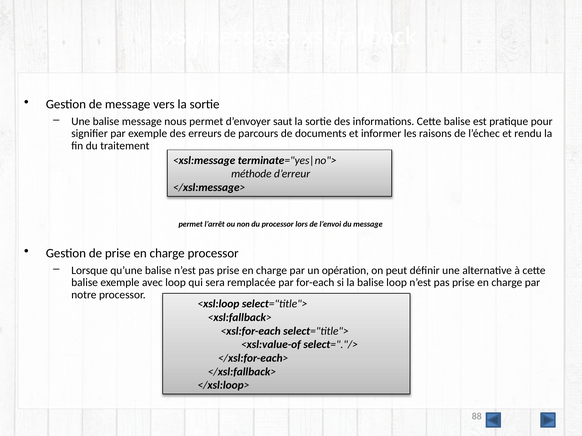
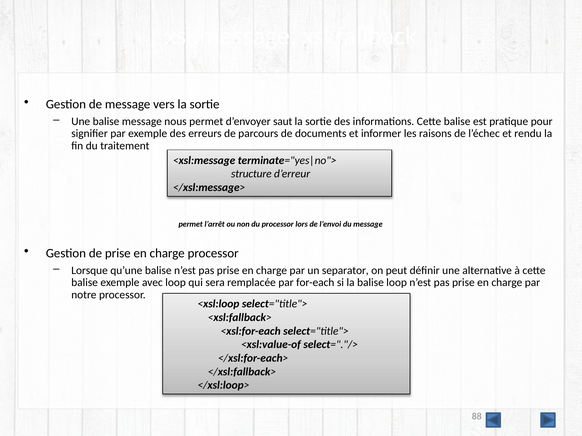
méthode: méthode -> structure (251, 174)
opération: opération -> separator (345, 271)
